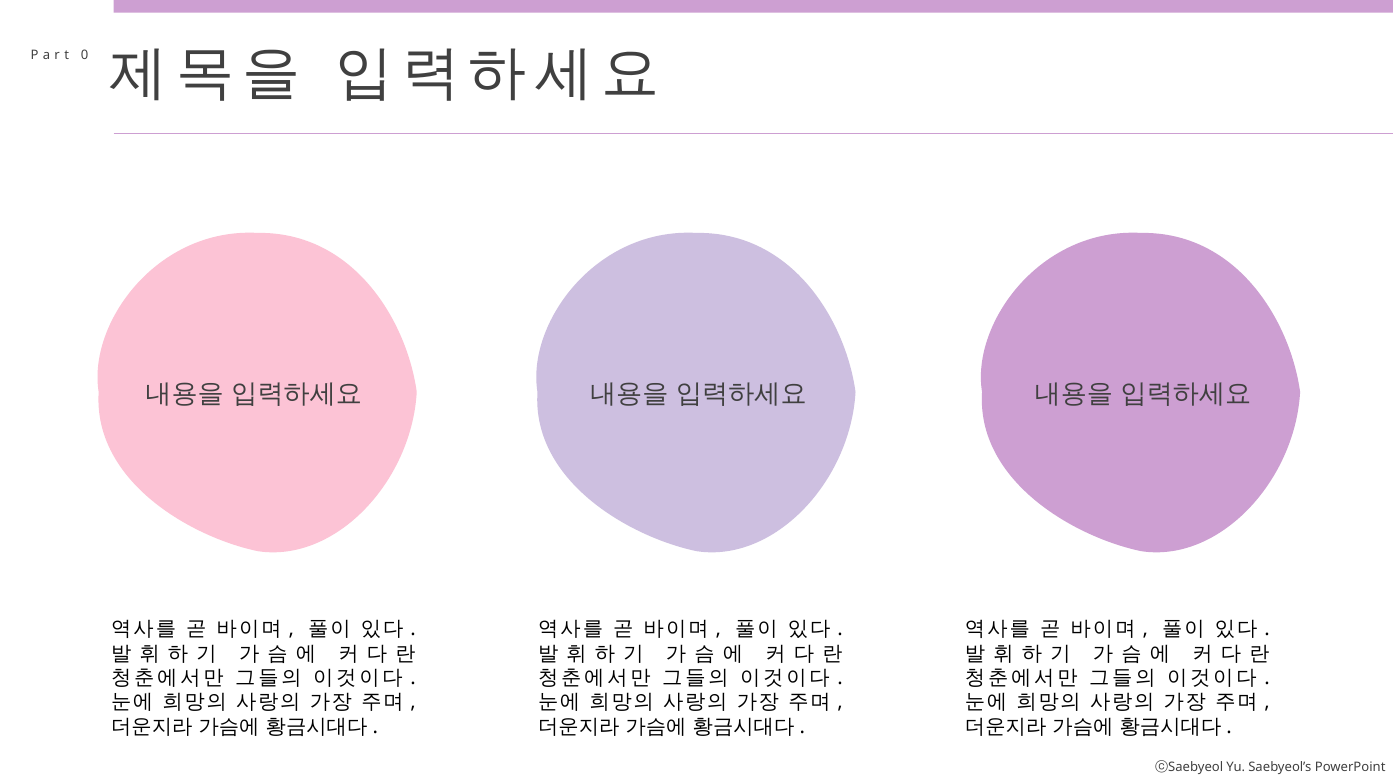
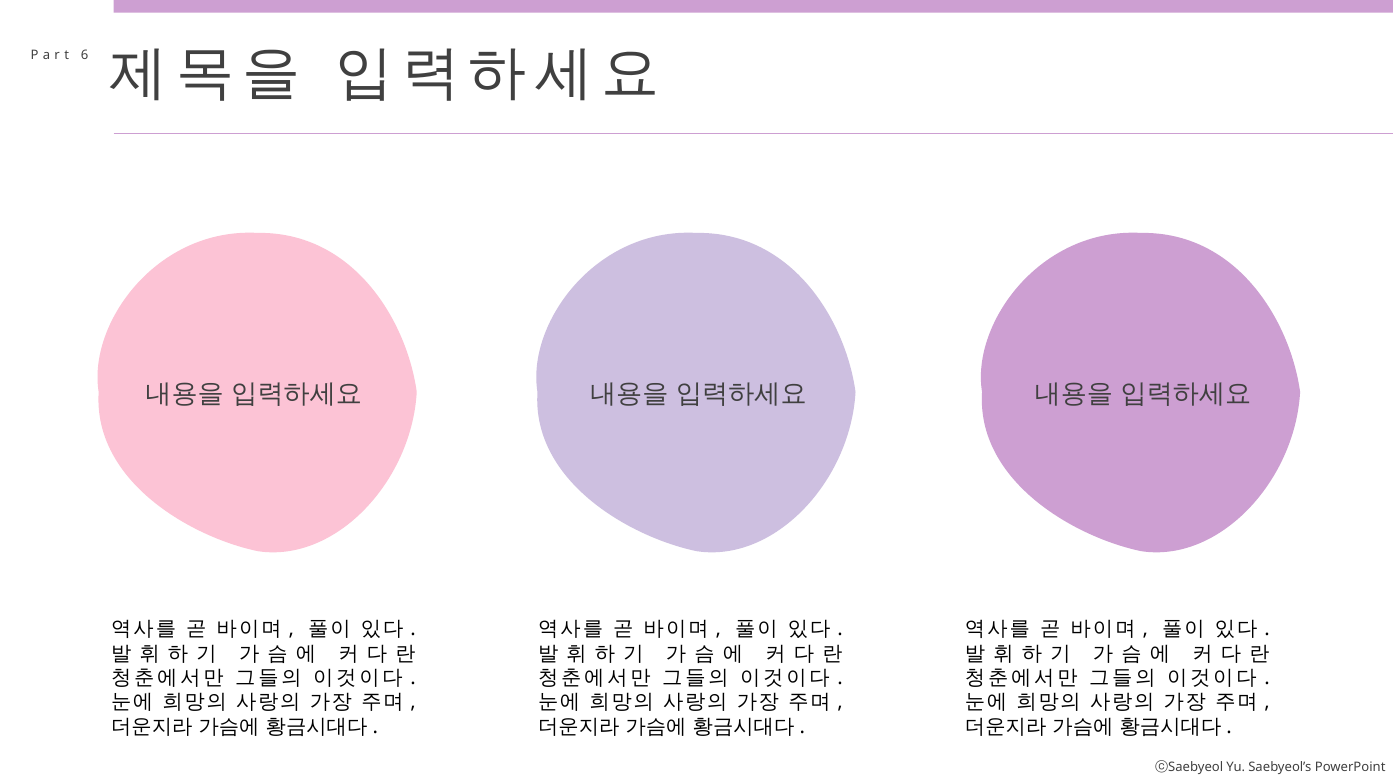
0: 0 -> 6 (85, 55)
